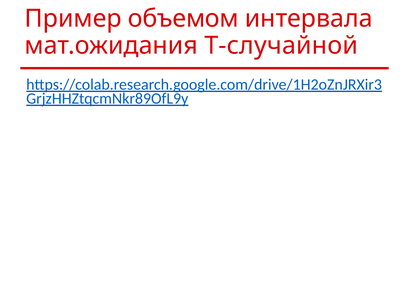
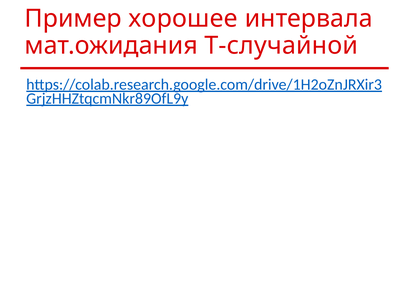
объемом: объемом -> хорошее (183, 19)
